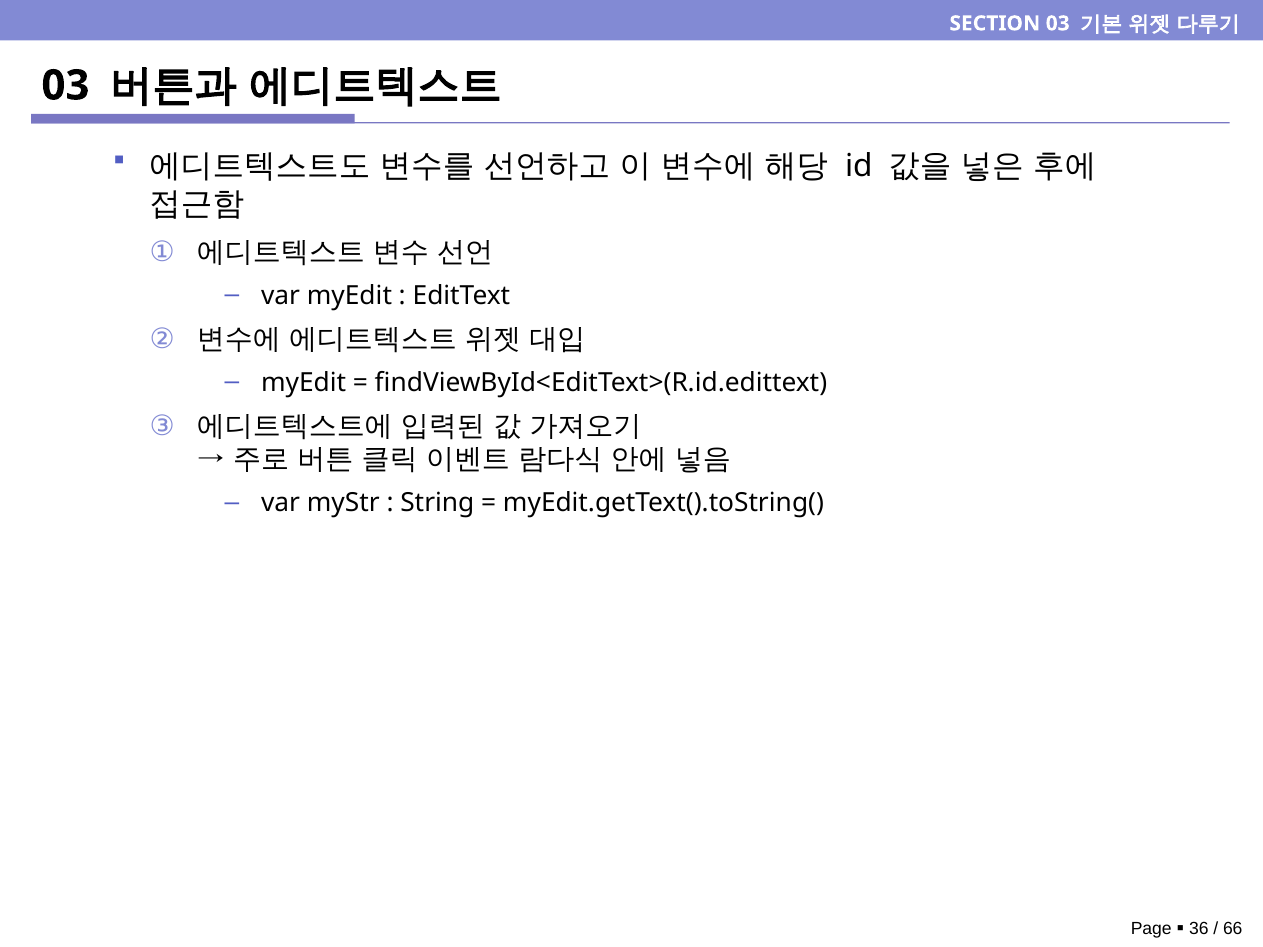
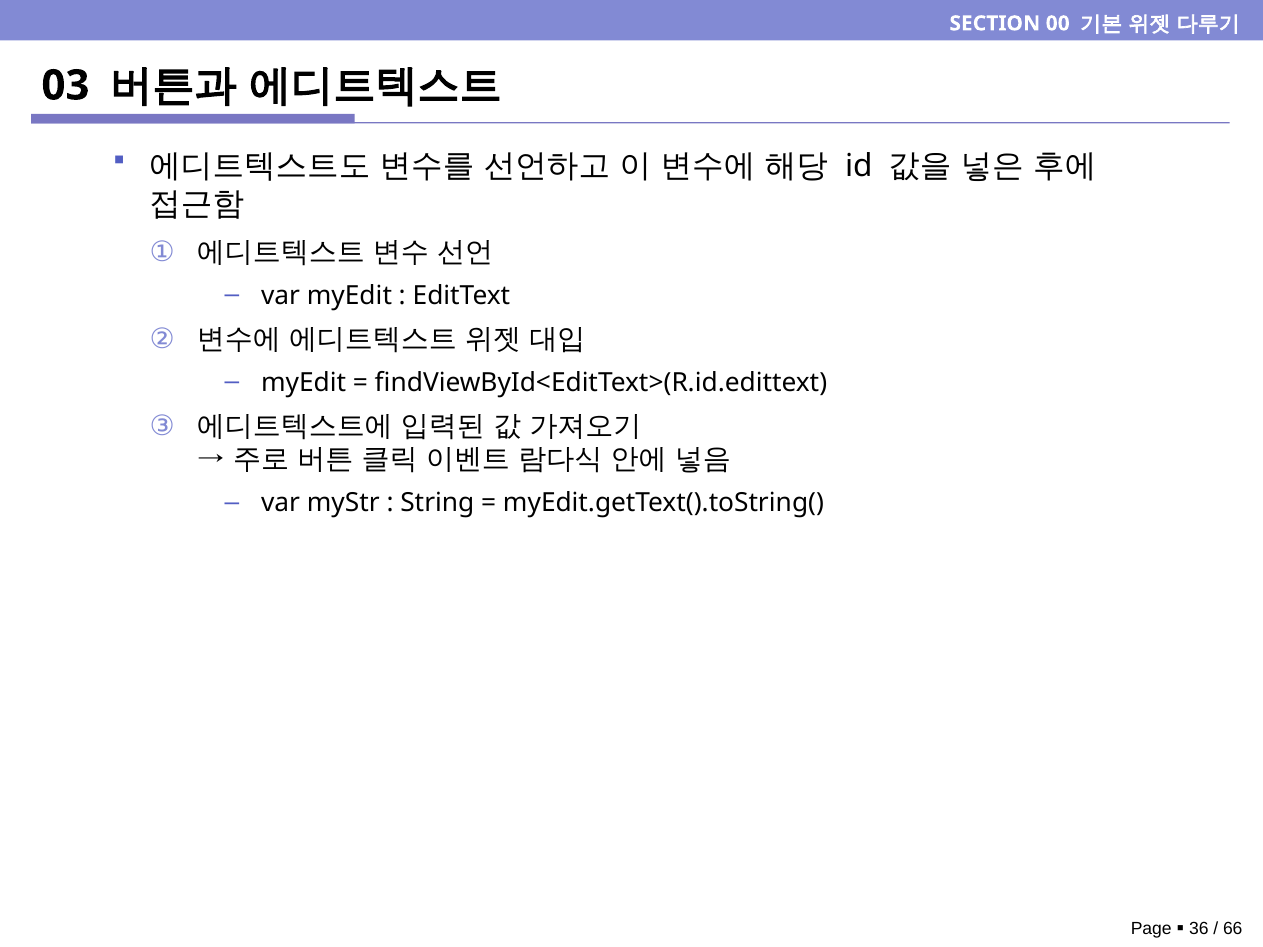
SECTION 03: 03 -> 00 (1058, 23)
